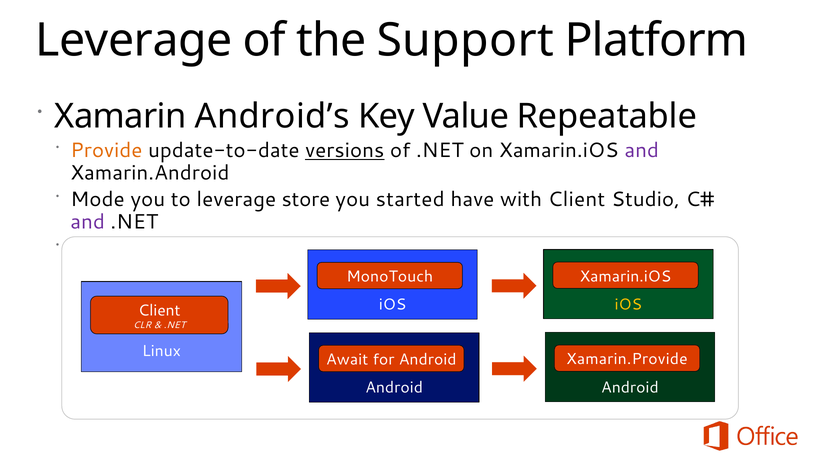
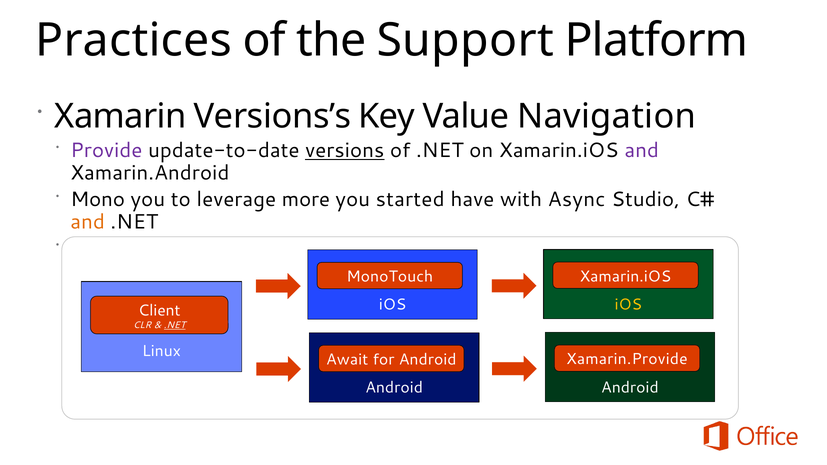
Leverage: Leverage -> Practices (134, 40)
Android’s: Android’s -> Versions’s (273, 117)
Repeatable: Repeatable -> Navigation (607, 117)
Provide colour: orange -> purple (106, 151)
Mode: Mode -> Mono (98, 199)
store: store -> more (306, 199)
with Client: Client -> Async (577, 199)
and colour: purple -> orange (88, 222)
.NET underline: none -> present (175, 325)
